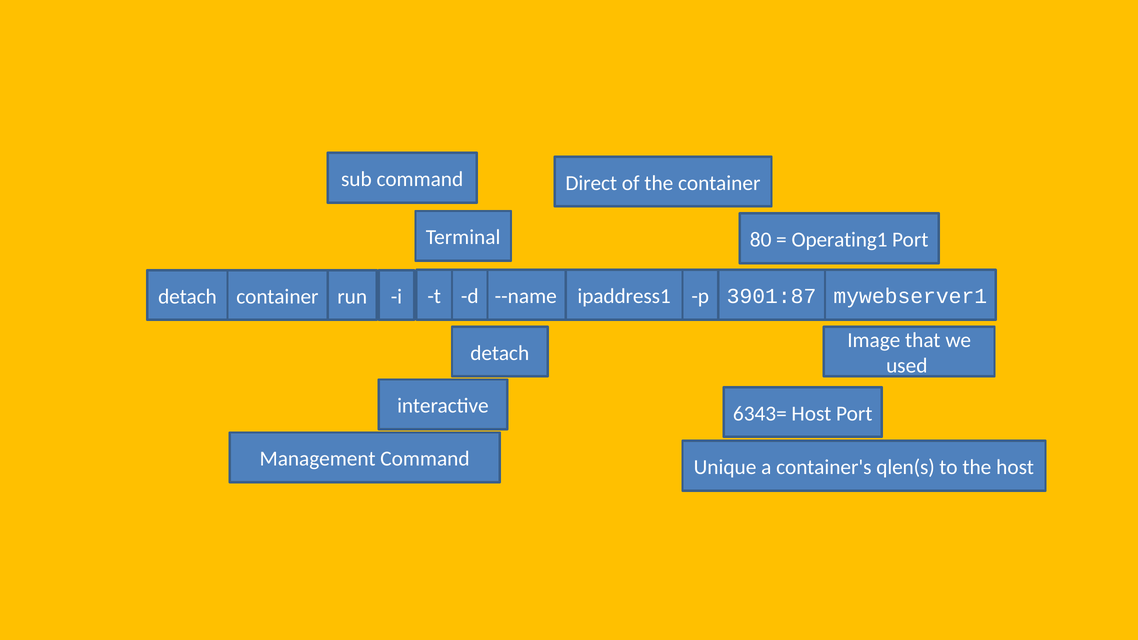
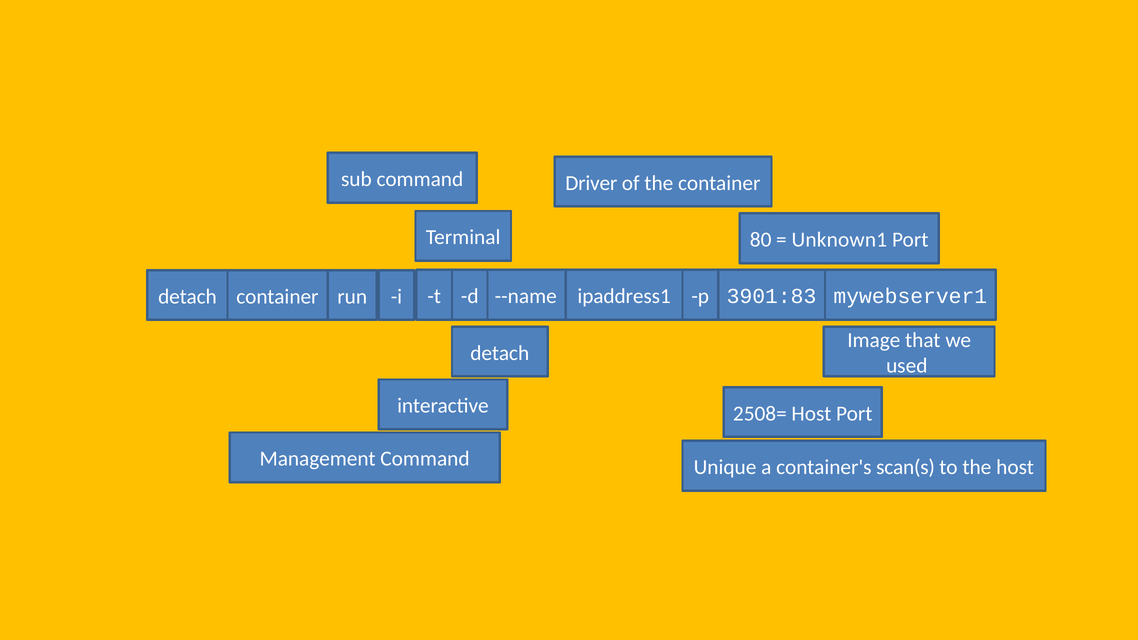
Direct: Direct -> Driver (591, 183)
Operating1: Operating1 -> Unknown1 (839, 240)
3901:87: 3901:87 -> 3901:83 (772, 296)
6343=: 6343= -> 2508= (760, 414)
qlen(s: qlen(s -> scan(s (906, 467)
